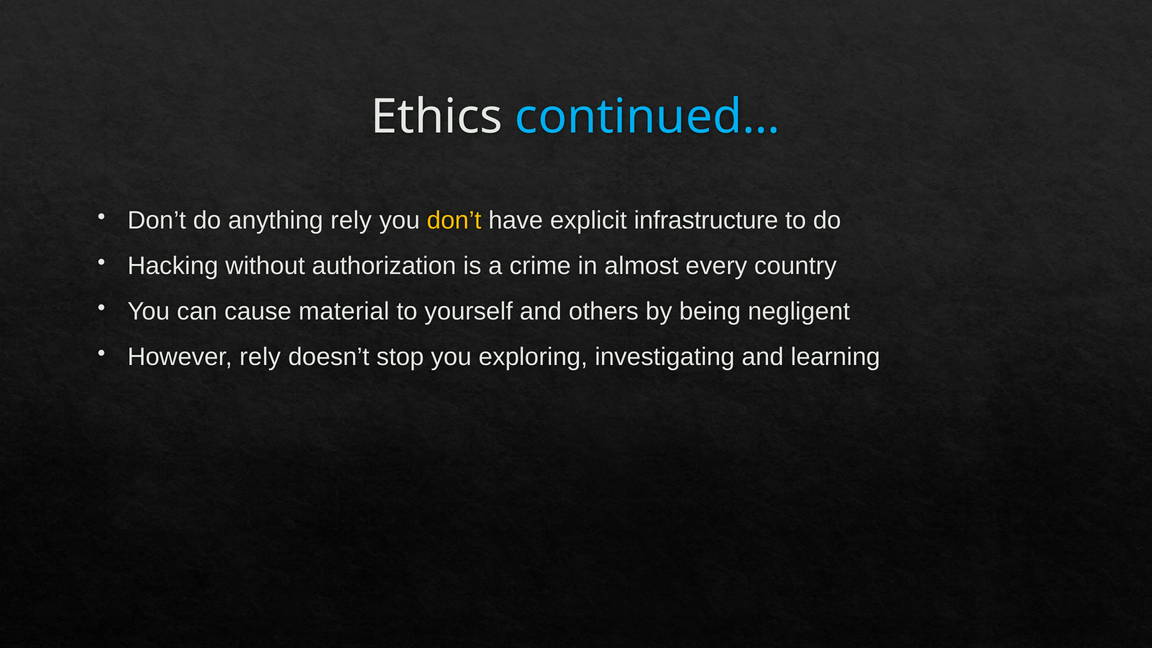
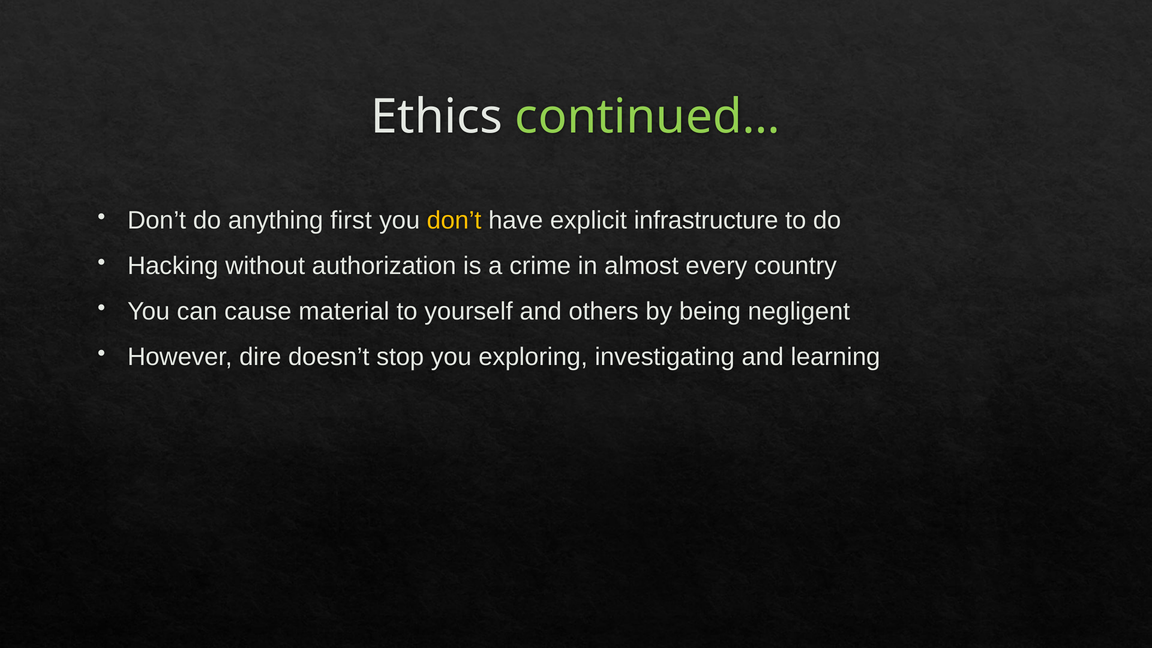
continued… colour: light blue -> light green (648, 117)
anything rely: rely -> first (351, 220)
However rely: rely -> dire (260, 357)
